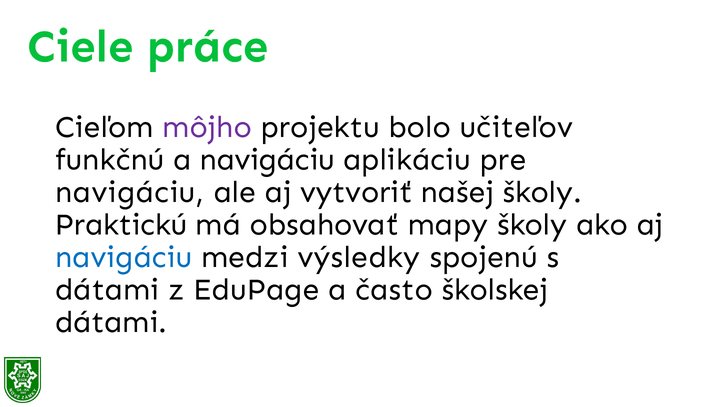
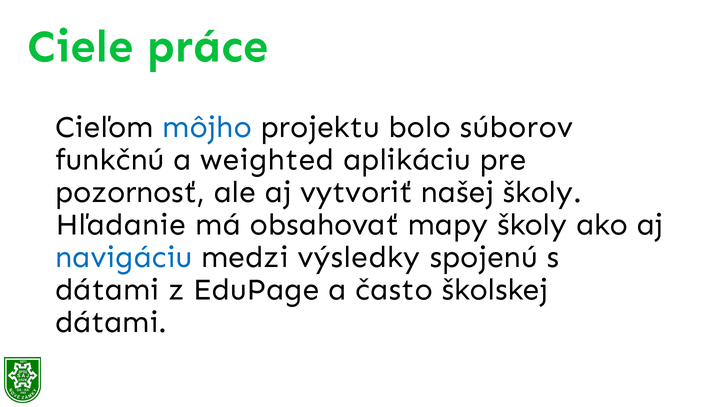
môjho colour: purple -> blue (207, 127)
učiteľov: učiteľov -> súborov (516, 127)
a navigáciu: navigáciu -> weighted (267, 160)
navigáciu: navigáciu -> pozornosť (130, 192)
Praktickú: Praktickú -> Hľadanie (121, 225)
